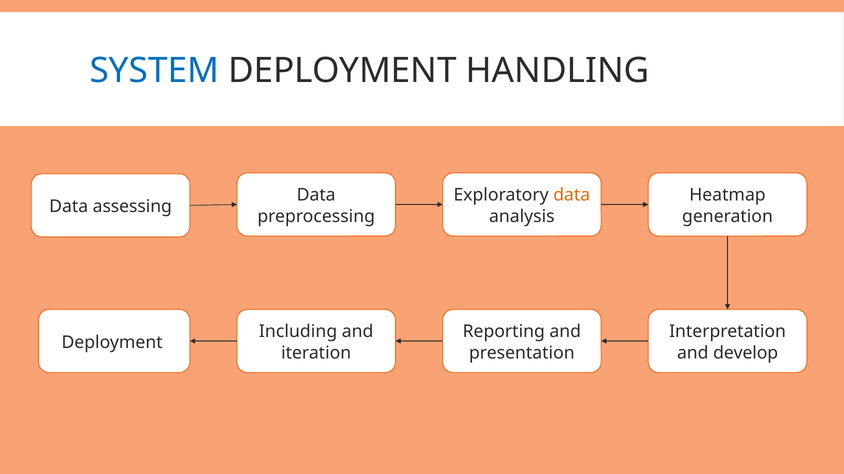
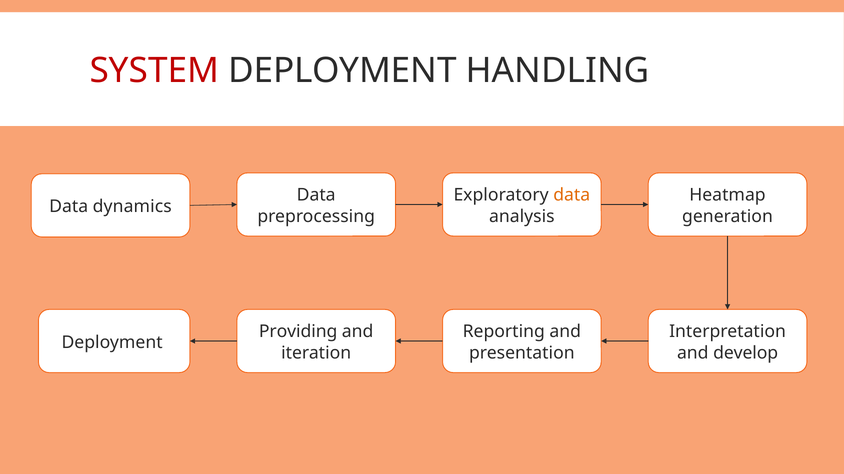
SYSTEM colour: blue -> red (154, 71)
assessing: assessing -> dynamics (132, 207)
Including: Including -> Providing (298, 332)
